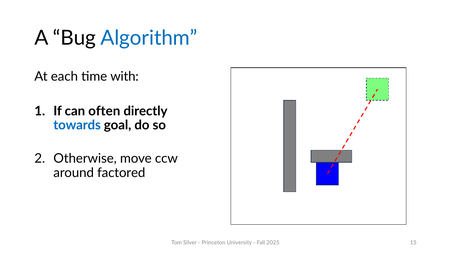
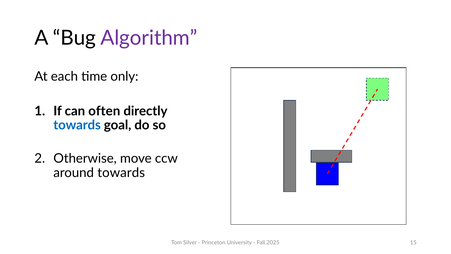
Algorithm colour: blue -> purple (149, 38)
with: with -> only (124, 76)
around factored: factored -> towards (121, 172)
